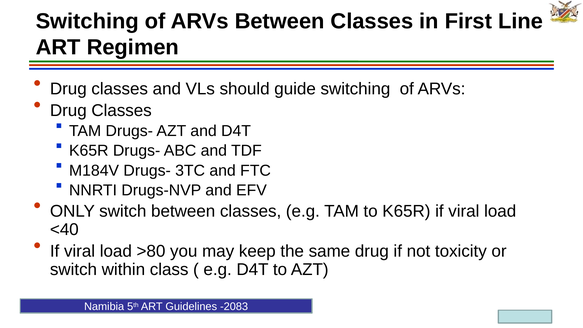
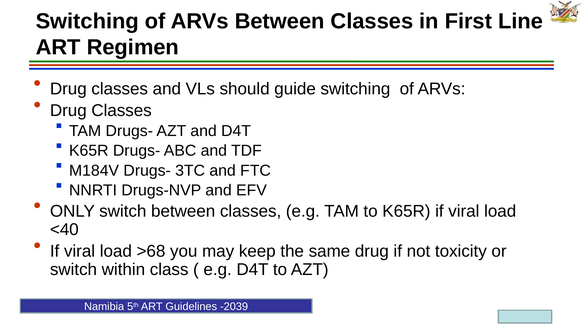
>80: >80 -> >68 (151, 251)
-2083: -2083 -> -2039 (234, 307)
